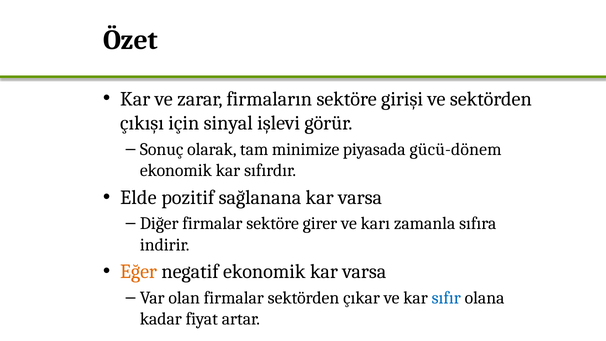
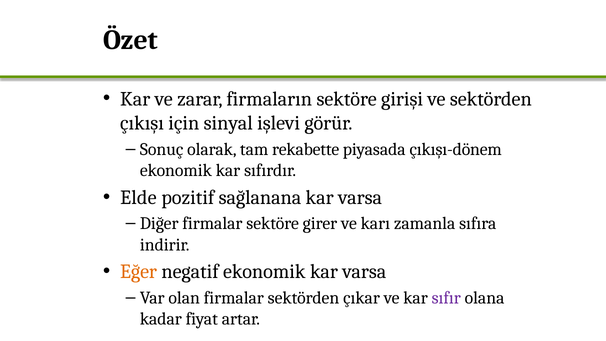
minimize: minimize -> rekabette (306, 149)
gücü-dönem: gücü-dönem -> çıkışı-dönem (456, 149)
sıfır colour: blue -> purple (446, 298)
